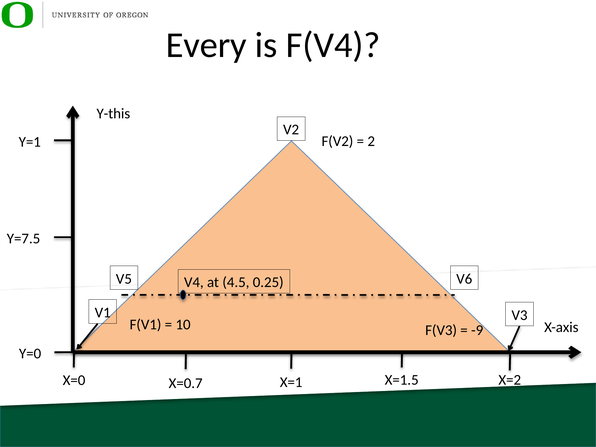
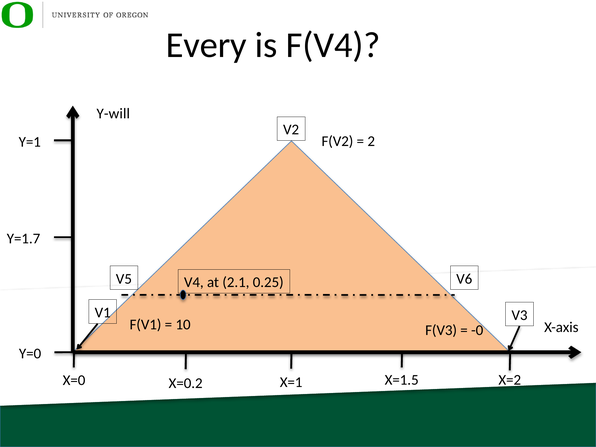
Y-this: Y-this -> Y-will (113, 113)
Y=7.5: Y=7.5 -> Y=1.7 (23, 239)
4.5: 4.5 -> 2.1 (236, 282)
-9: -9 -> -0 (477, 330)
X=0.7: X=0.7 -> X=0.2 (186, 383)
